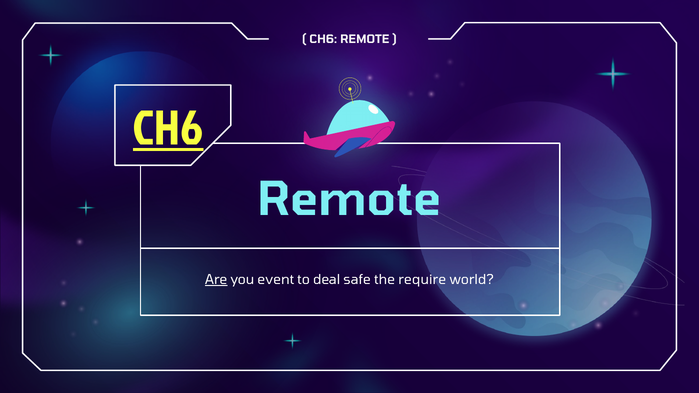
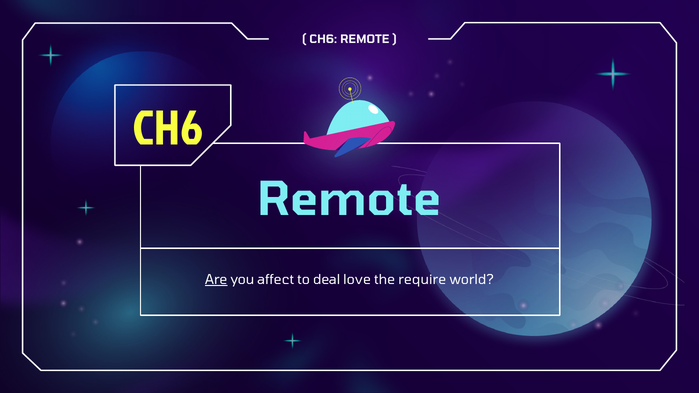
CH6 underline: present -> none (168, 129)
event: event -> affect (276, 280)
safe: safe -> love (357, 280)
